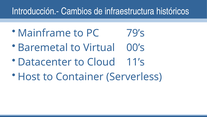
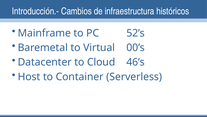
79’s: 79’s -> 52’s (136, 33)
11’s: 11’s -> 46’s (136, 62)
